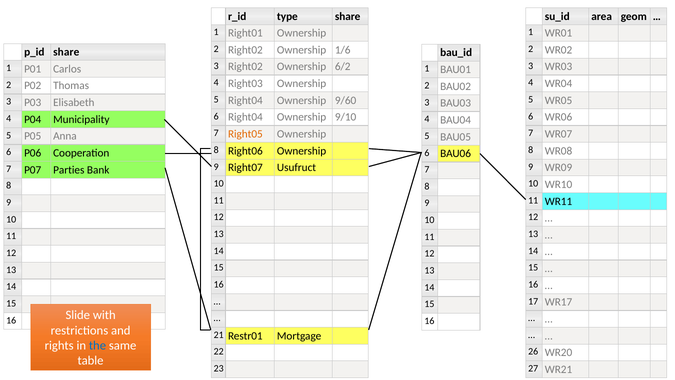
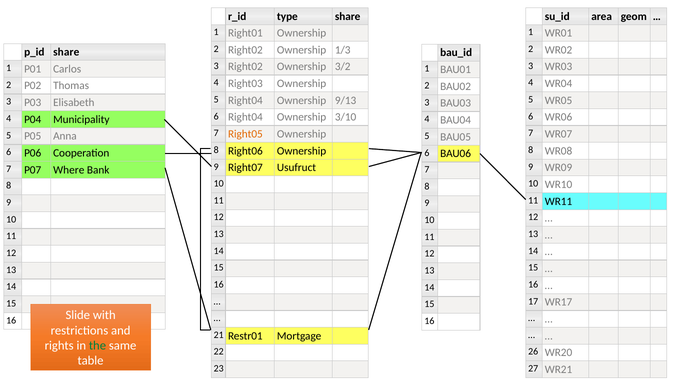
1/6: 1/6 -> 1/3 (343, 50)
6/2: 6/2 -> 3/2 (343, 67)
9/60: 9/60 -> 9/13 (346, 100)
9/10: 9/10 -> 3/10 (346, 117)
Parties: Parties -> Where (69, 170)
the colour: blue -> green (97, 345)
